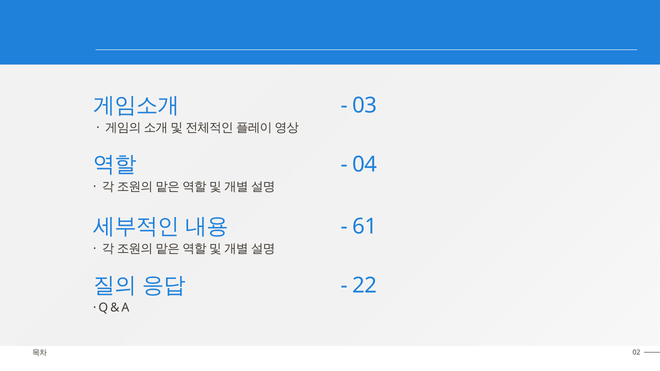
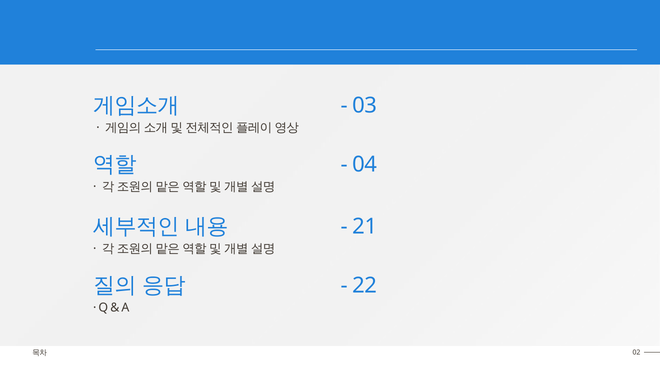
61: 61 -> 21 (365, 227)
